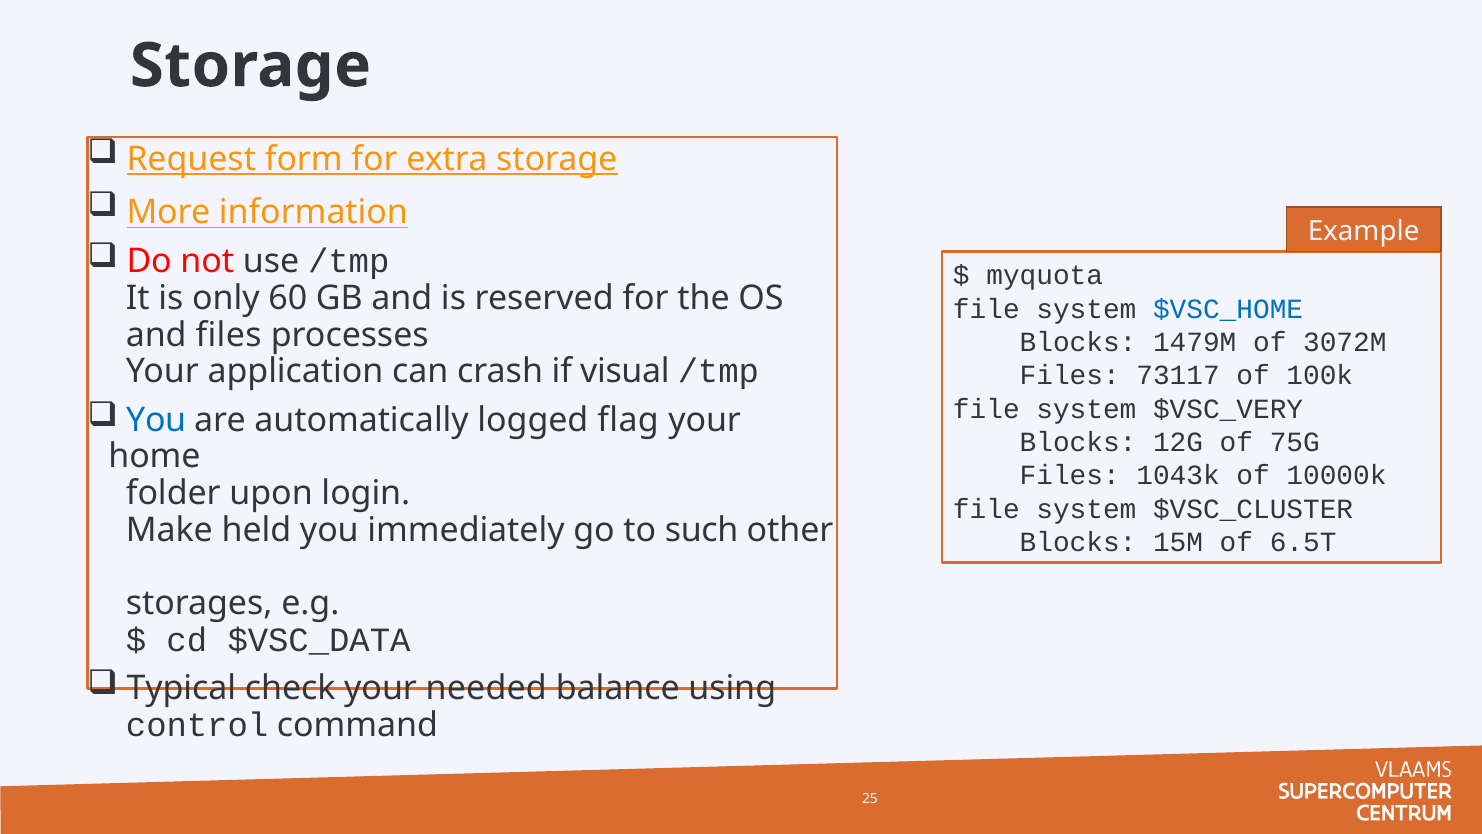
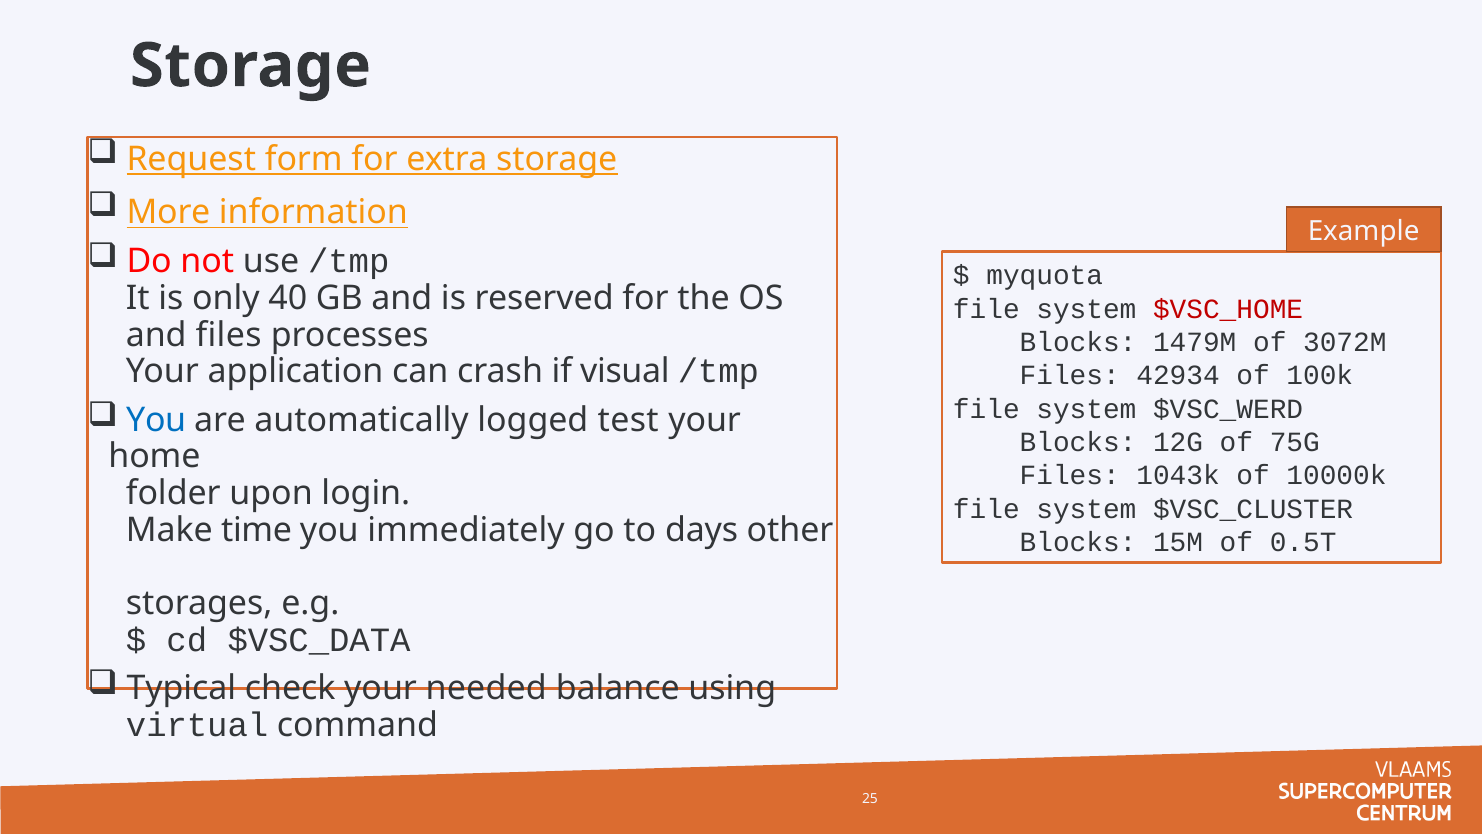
60: 60 -> 40 (288, 298)
$VSC_HOME colour: blue -> red (1228, 309)
73117: 73117 -> 42934 (1178, 375)
$VSC_VERY: $VSC_VERY -> $VSC_WERD (1228, 409)
flag: flag -> test (628, 420)
held: held -> time (257, 530)
such: such -> days (702, 530)
6.5T: 6.5T -> 0.5T (1303, 542)
control: control -> virtual (197, 725)
